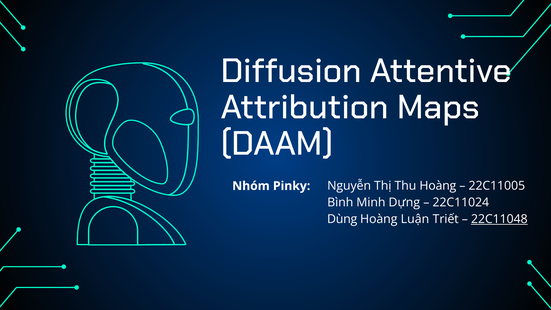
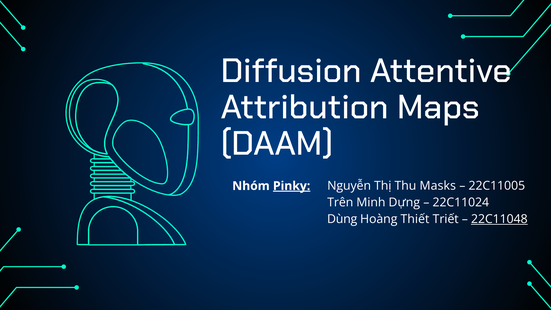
Pinky underline: none -> present (292, 186)
Thu Hoàng: Hoàng -> Masks (438, 186)
Bình: Bình -> Trên (340, 203)
Luận: Luận -> Thiết (415, 219)
